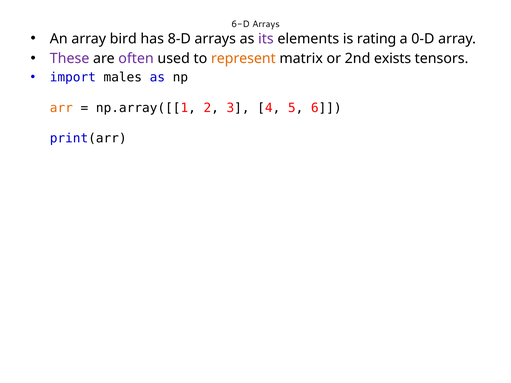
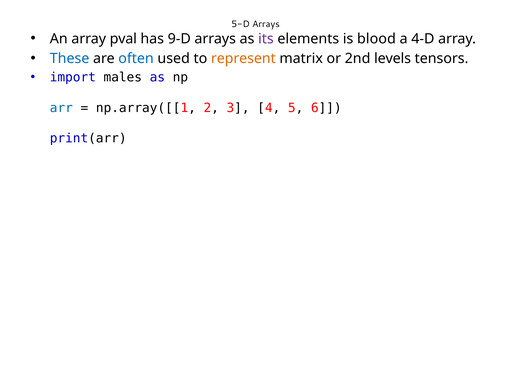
6-D: 6-D -> 5-D (241, 24)
bird: bird -> pval (123, 39)
8-D: 8-D -> 9-D (179, 39)
rating: rating -> blood (376, 39)
0-D: 0-D -> 4-D (423, 39)
These colour: purple -> blue (70, 59)
often colour: purple -> blue (136, 59)
exists: exists -> levels (393, 59)
arr colour: orange -> blue (61, 108)
